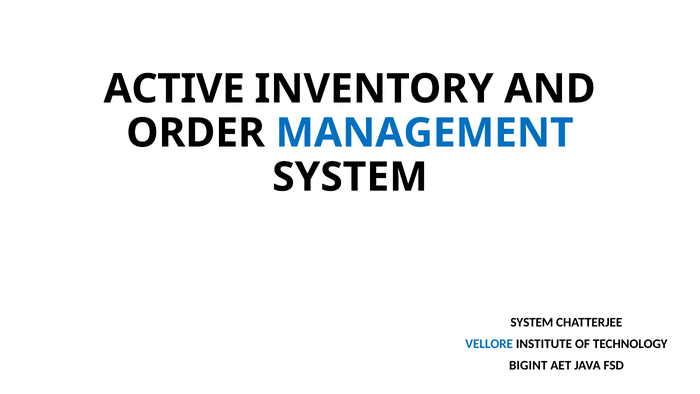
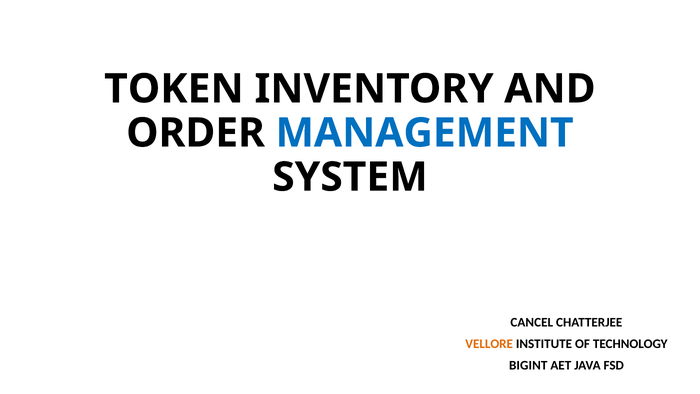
ACTIVE: ACTIVE -> TOKEN (174, 89)
SYSTEM: SYSTEM -> CANCEL (532, 322)
VELLORE colour: blue -> orange (489, 343)
